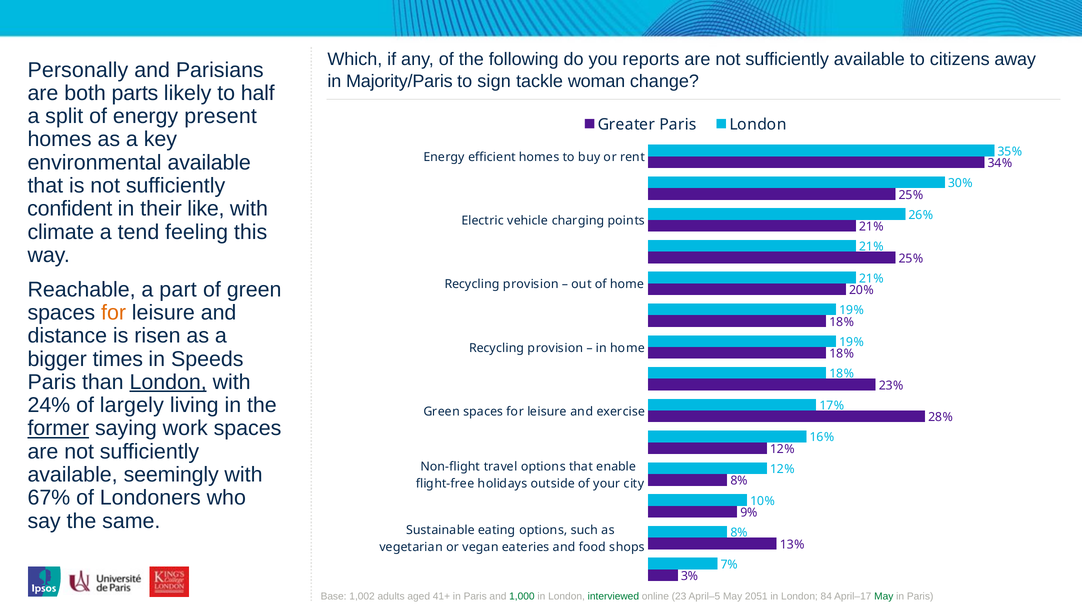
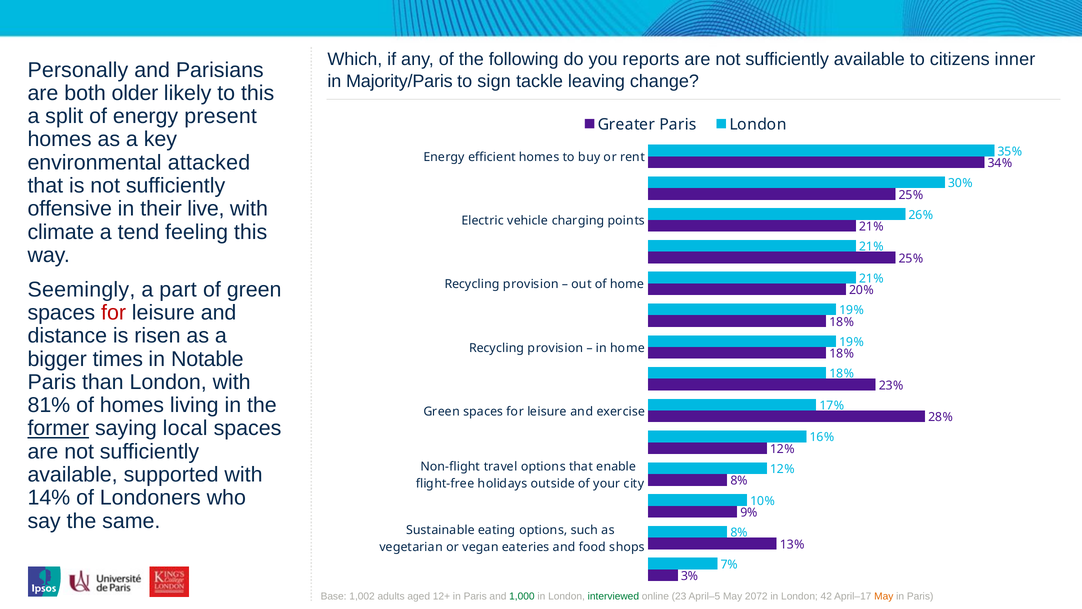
away: away -> inner (1015, 59)
woman: woman -> leaving (596, 81)
parts: parts -> older (135, 93)
to half: half -> this (258, 93)
environmental available: available -> attacked (209, 162)
confident: confident -> offensive (70, 209)
like: like -> live (206, 209)
Reachable: Reachable -> Seemingly (81, 289)
for colour: orange -> red (114, 312)
Speeds: Speeds -> Notable (207, 359)
London underline: present -> none (168, 382)
24%: 24% -> 81% (49, 405)
of largely: largely -> homes (132, 405)
work: work -> local (185, 428)
seemingly: seemingly -> supported (171, 474)
67%: 67% -> 14% (49, 498)
41+: 41+ -> 12+ (441, 596)
2051: 2051 -> 2072 (756, 596)
84: 84 -> 42 (826, 596)
May colour: green -> orange (884, 596)
